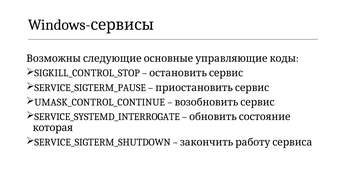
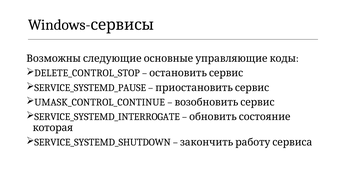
SIGKILL_CONTROL_STOP: SIGKILL_CONTROL_STOP -> DELETE_CONTROL_STOP (87, 73)
SERVICE_SIGTERM_PAUSE: SERVICE_SIGTERM_PAUSE -> SERVICE_SYSTEMD_PAUSE (90, 88)
SERVICE_SIGTERM_SHUTDOWN: SERVICE_SIGTERM_SHUTDOWN -> SERVICE_SYSTEMD_SHUTDOWN (103, 142)
